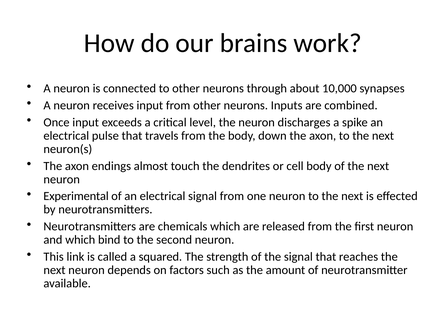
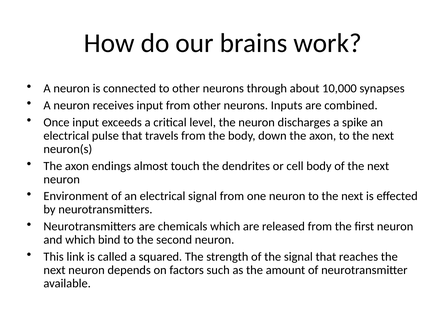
Experimental: Experimental -> Environment (76, 197)
